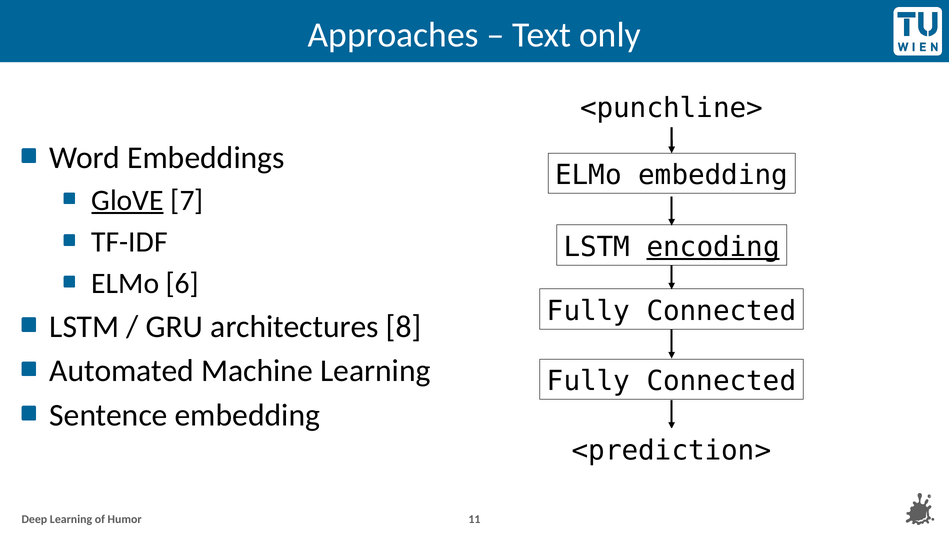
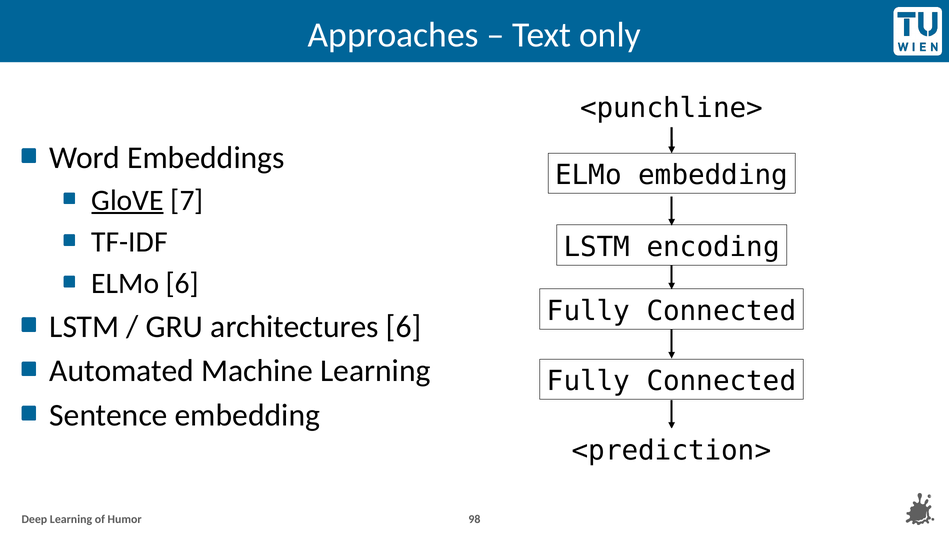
encoding underline: present -> none (713, 247)
architectures 8: 8 -> 6 (404, 327)
11: 11 -> 98 (474, 519)
